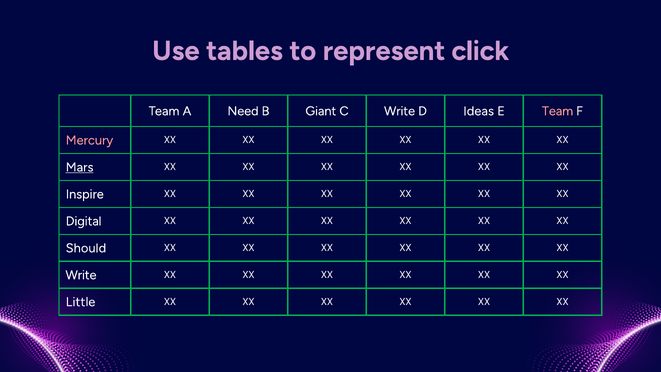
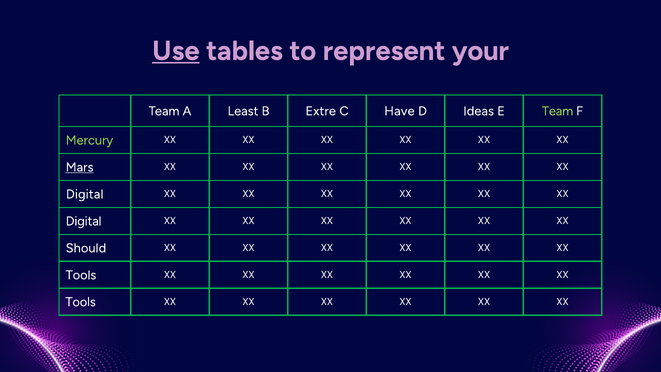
Use underline: none -> present (176, 51)
click: click -> your (480, 51)
Need: Need -> Least (243, 111)
Giant: Giant -> Extre (321, 111)
C Write: Write -> Have (399, 111)
Team colour: pink -> light green (558, 111)
Mercury colour: pink -> light green (89, 140)
Inspire: Inspire -> Digital (85, 194)
Write: Write -> Tools (81, 275)
Little: Little -> Tools (81, 302)
